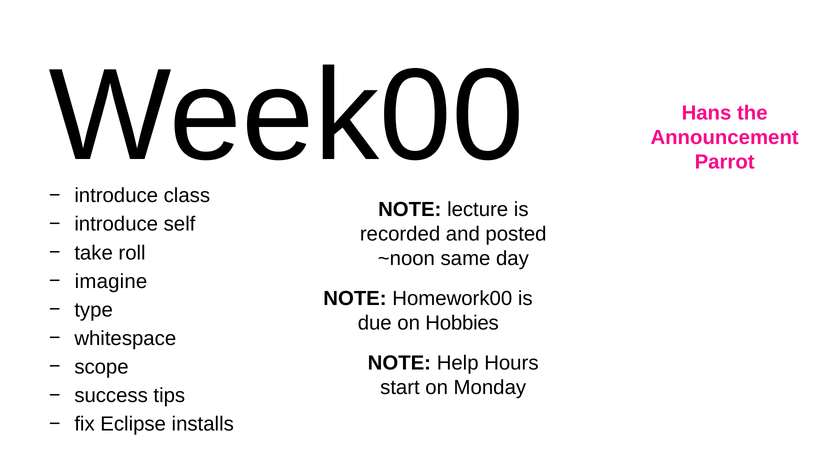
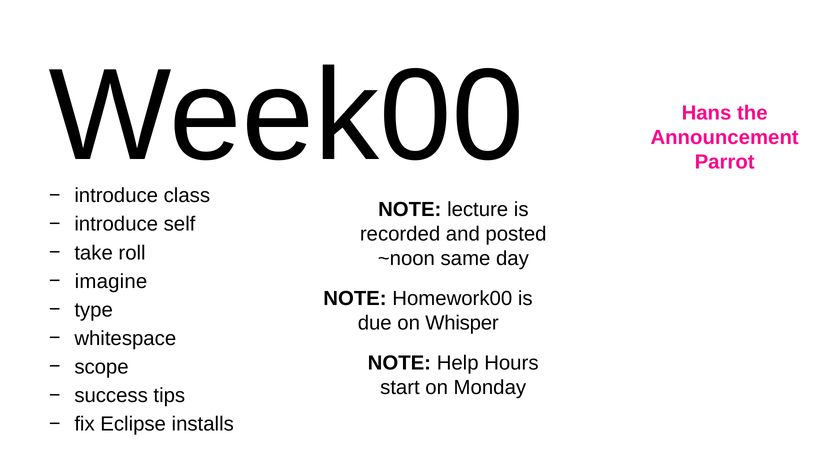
Hobbies: Hobbies -> Whisper (462, 323)
